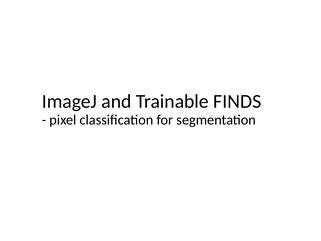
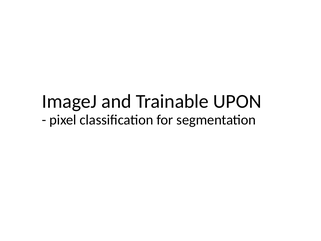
FINDS: FINDS -> UPON (237, 101)
